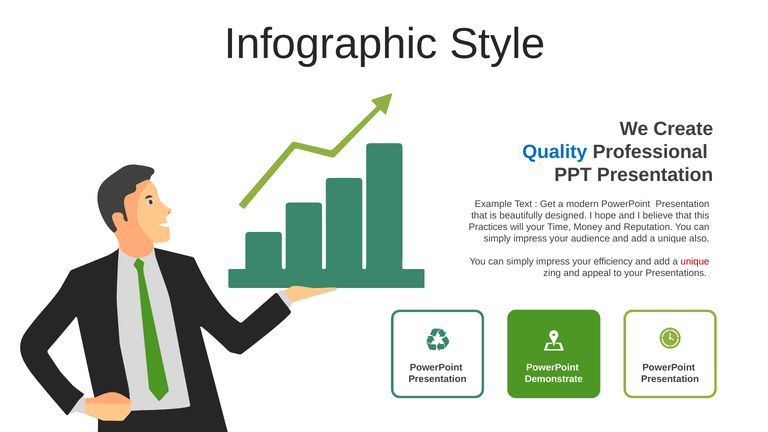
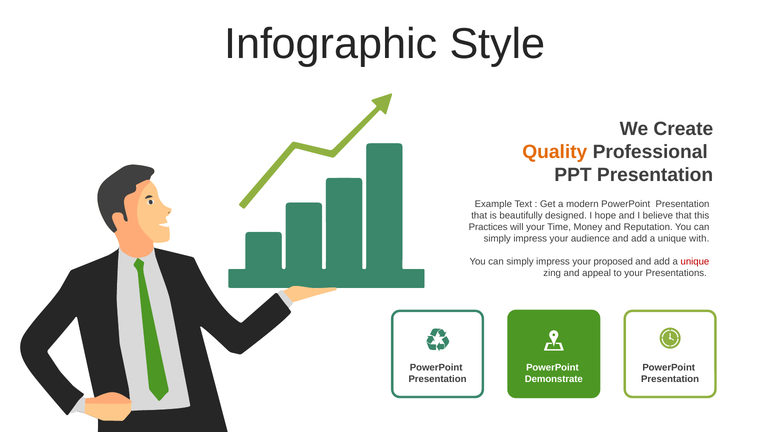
Quality colour: blue -> orange (555, 152)
also: also -> with (699, 239)
efficiency: efficiency -> proposed (613, 262)
